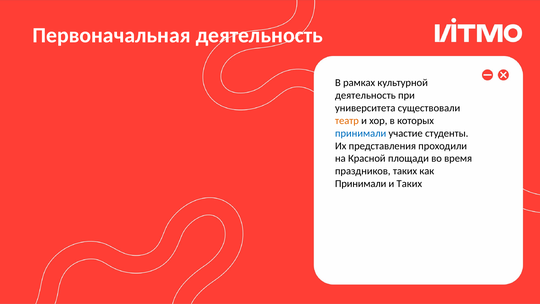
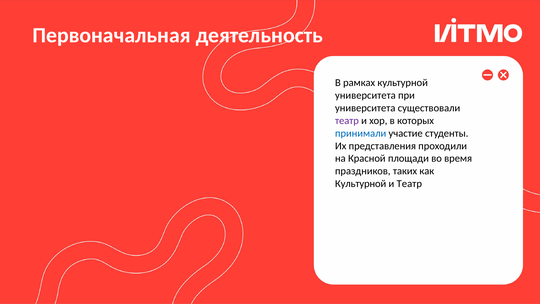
деятельность: деятельность -> университета (365, 95)
театр colour: orange -> purple (347, 121)
Принимали: Принимали -> Культурной (361, 184)
и Таких: Таких -> Театр (409, 184)
